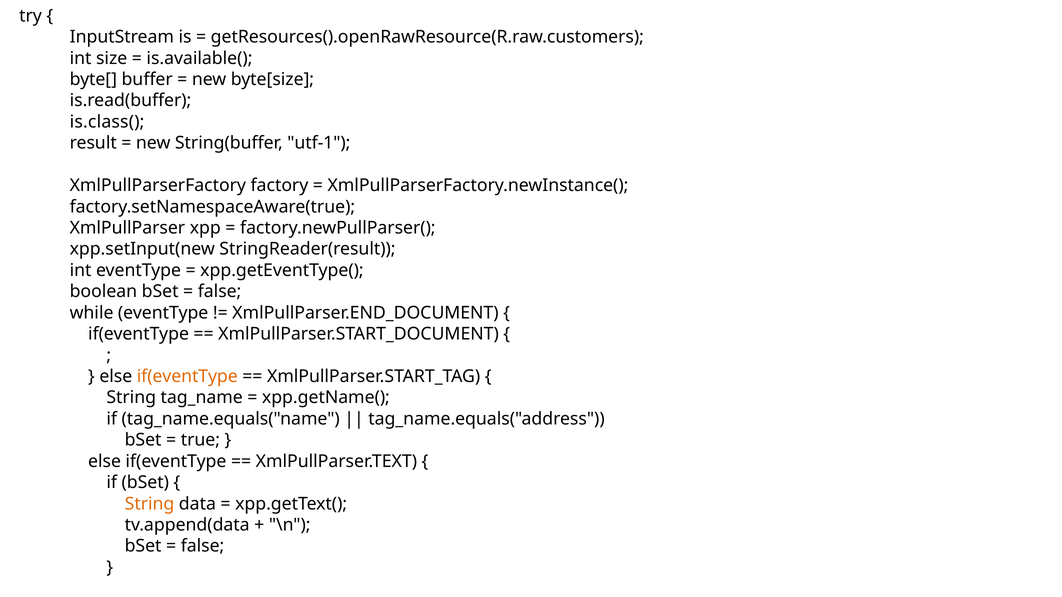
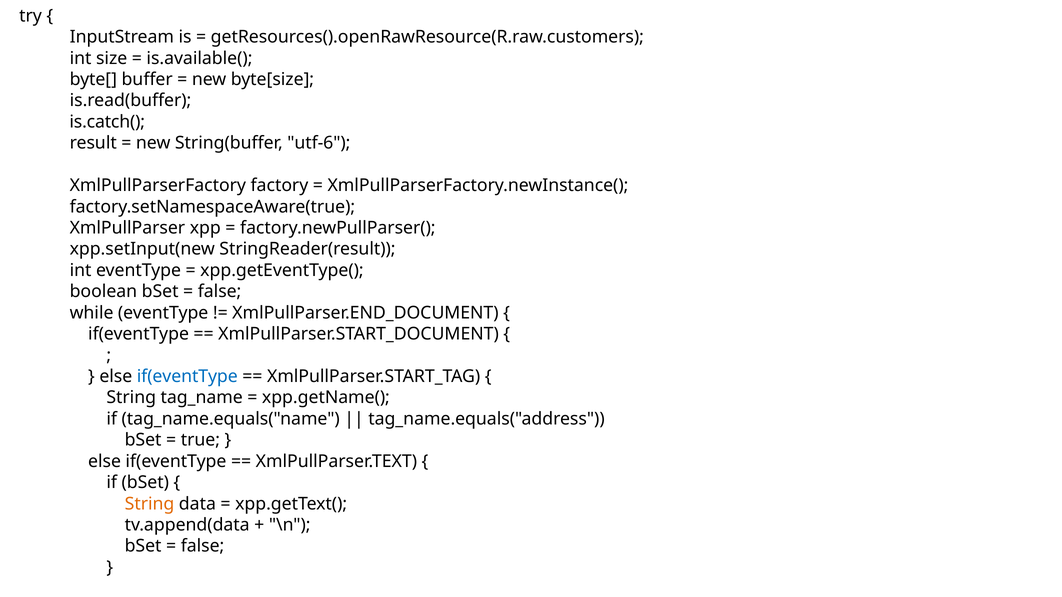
is.class(: is.class( -> is.catch( (107, 122)
utf-1: utf-1 -> utf-6 (319, 143)
if(eventType colour: orange -> blue (187, 377)
